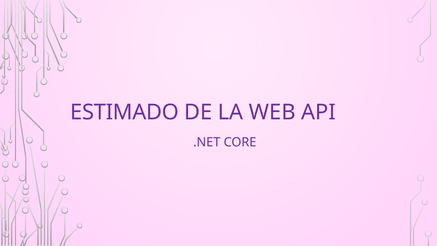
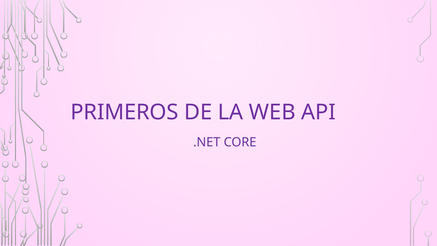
ESTIMADO: ESTIMADO -> PRIMEROS (125, 112)
